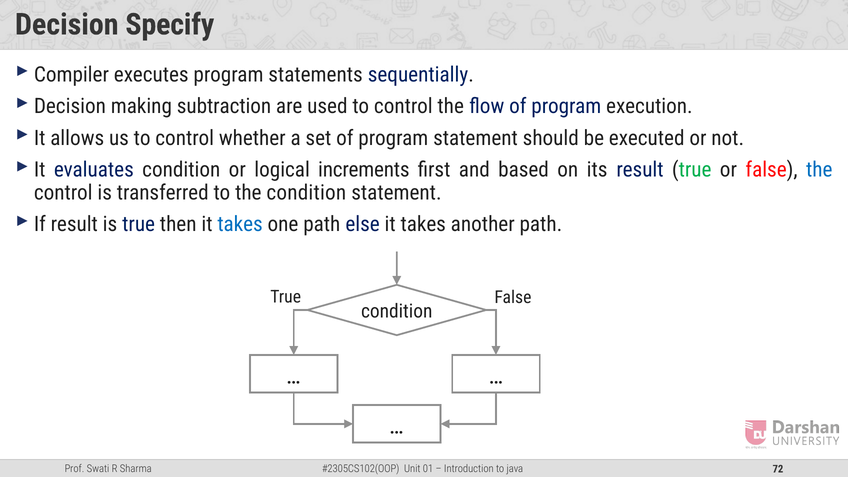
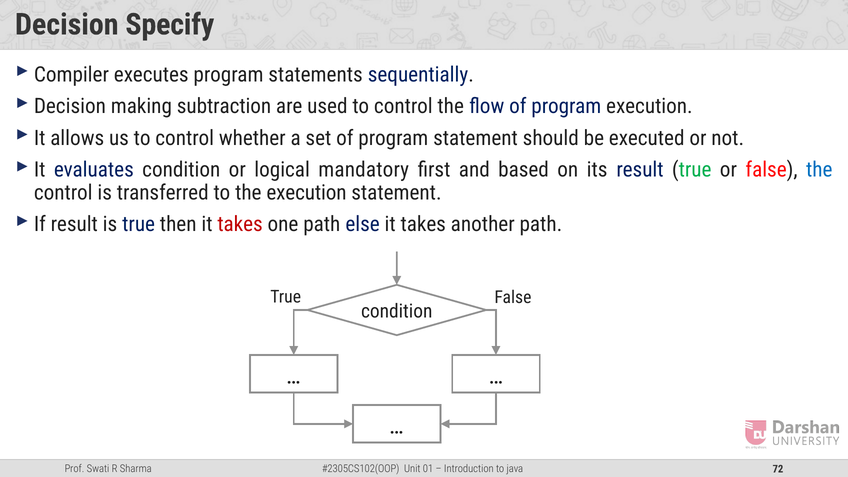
increments: increments -> mandatory (364, 170)
the condition: condition -> execution (306, 193)
takes colour: blue -> red (240, 224)
